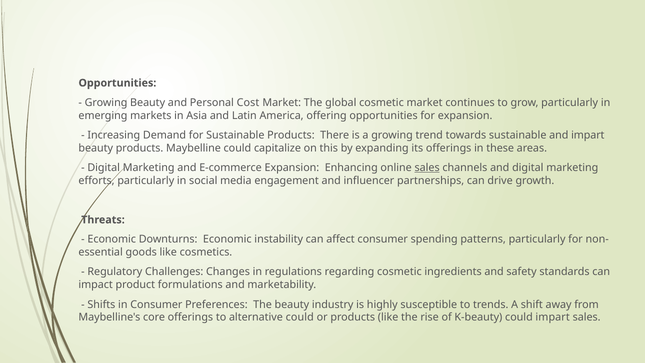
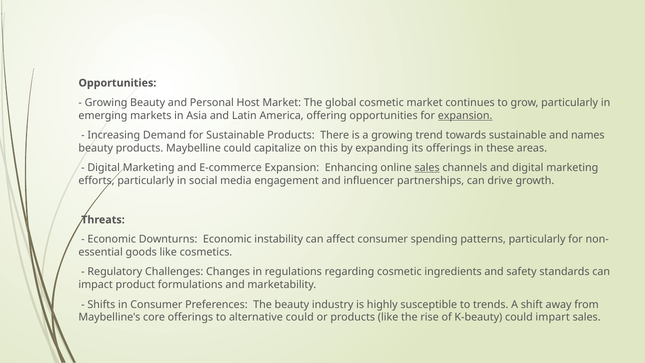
Cost: Cost -> Host (248, 103)
expansion underline: none -> present (465, 115)
and impart: impart -> names (588, 135)
